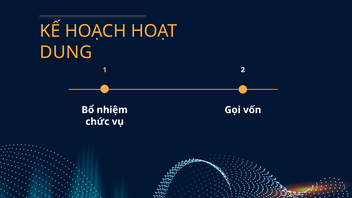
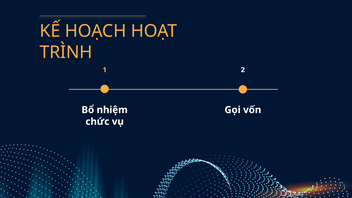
DUNG: DUNG -> TRÌNH (66, 52)
